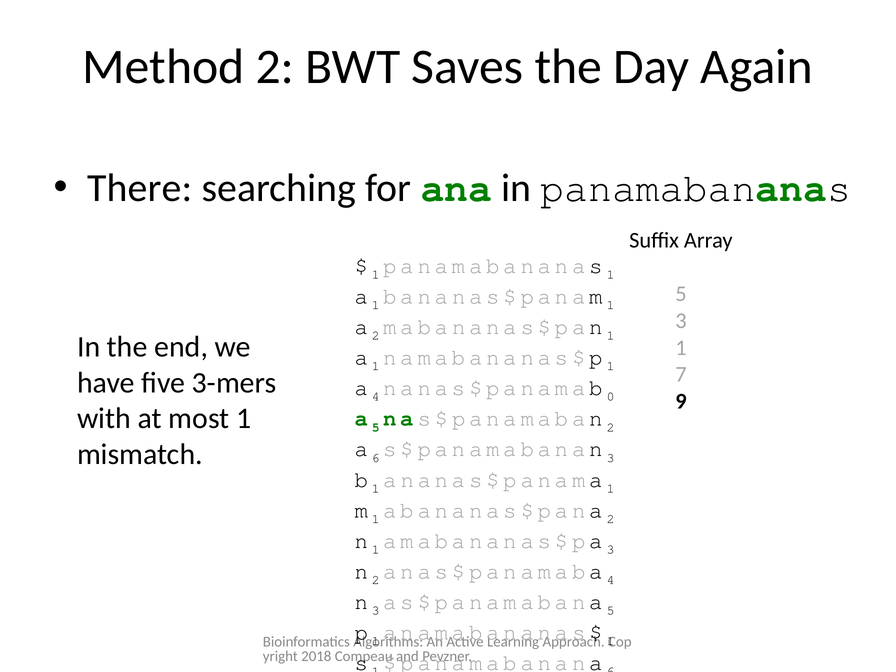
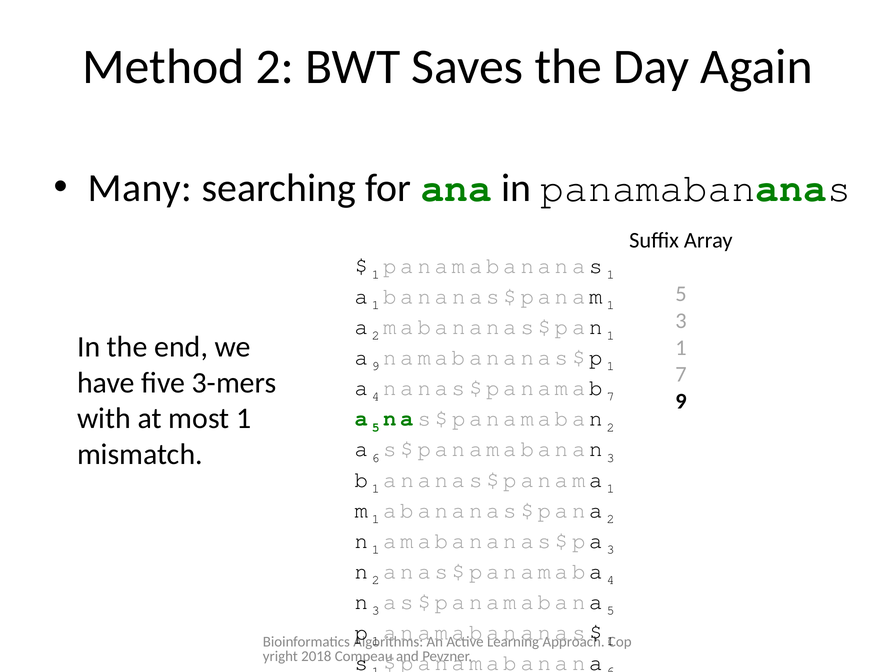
There: There -> Many (140, 188)
1: 1 -> 9 (376, 366)
0: 0 -> 7 (611, 397)
